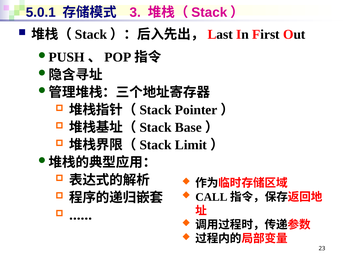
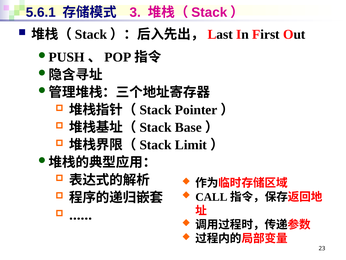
5.0.1: 5.0.1 -> 5.6.1 (41, 13)
